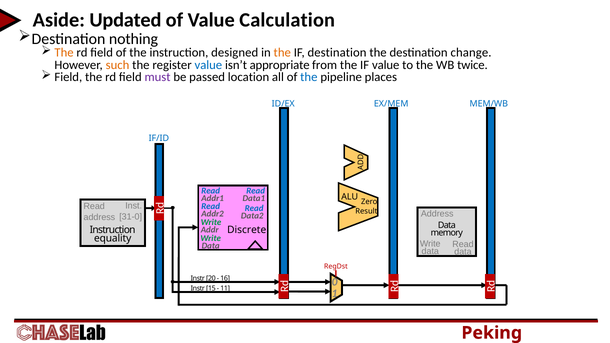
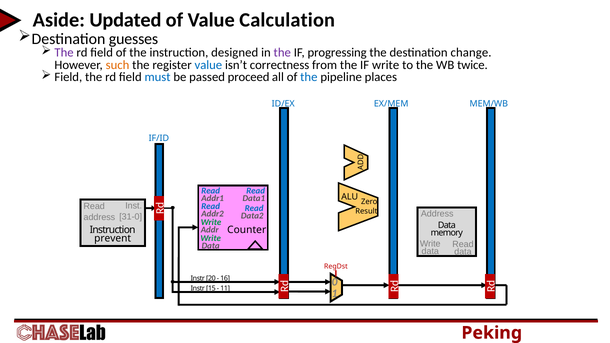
nothing: nothing -> guesses (134, 39)
The colour: orange -> purple (64, 53)
the colour: orange -> purple (282, 53)
IF destination: destination -> progressing (337, 53)
appropriate: appropriate -> correctness (280, 65)
IF value: value -> write (386, 65)
must colour: purple -> blue (158, 77)
location: location -> proceed (249, 77)
Discrete: Discrete -> Counter (247, 230)
equality: equality -> prevent (113, 239)
